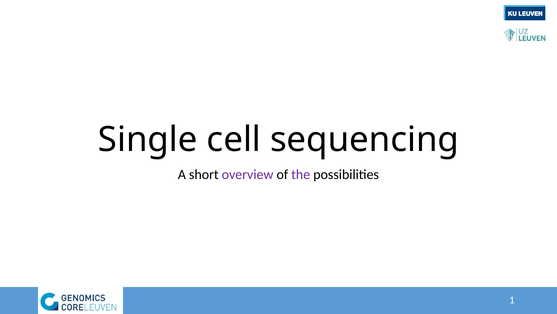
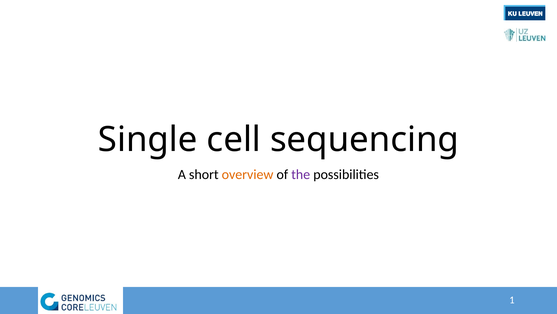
overview colour: purple -> orange (248, 174)
